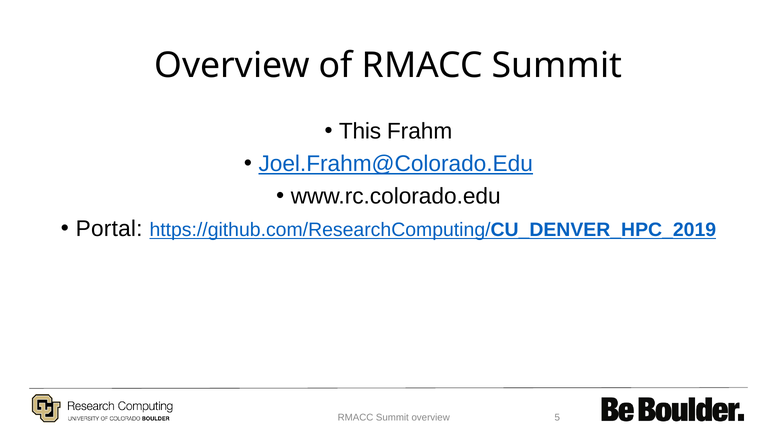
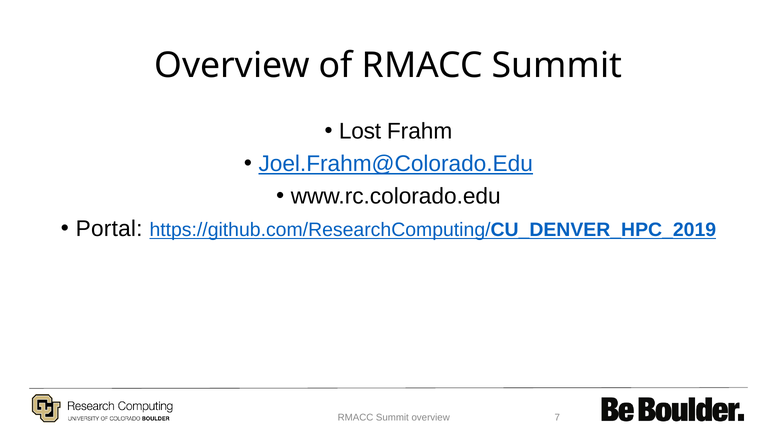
This: This -> Lost (360, 131)
5: 5 -> 7 (557, 417)
